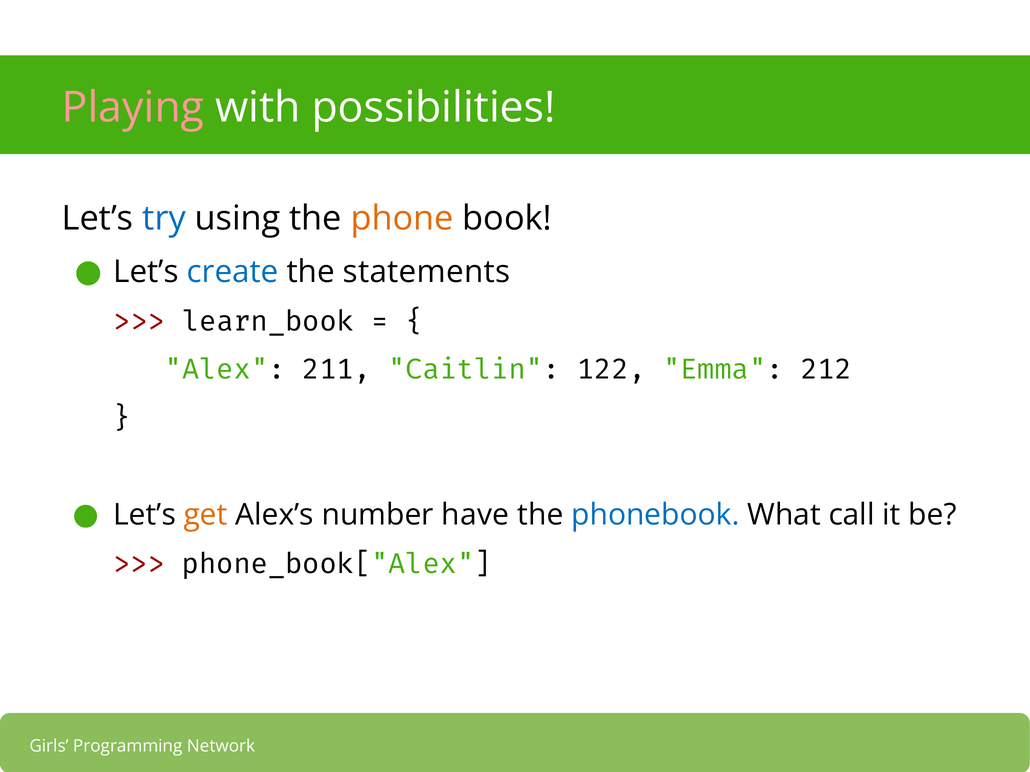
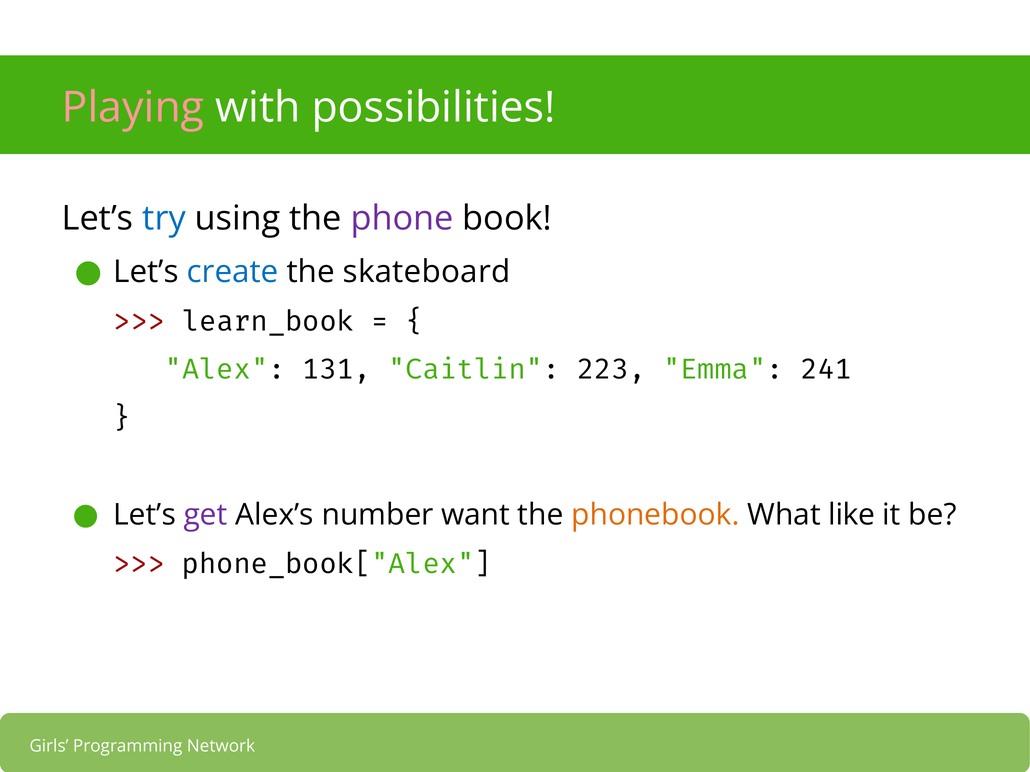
phone colour: orange -> purple (402, 219)
statements: statements -> skateboard (427, 272)
211: 211 -> 131 (337, 370)
122: 122 -> 223 (612, 370)
212: 212 -> 241 (826, 370)
get colour: orange -> purple (206, 515)
have: have -> want (476, 515)
phonebook colour: blue -> orange (655, 515)
call: call -> like (852, 515)
